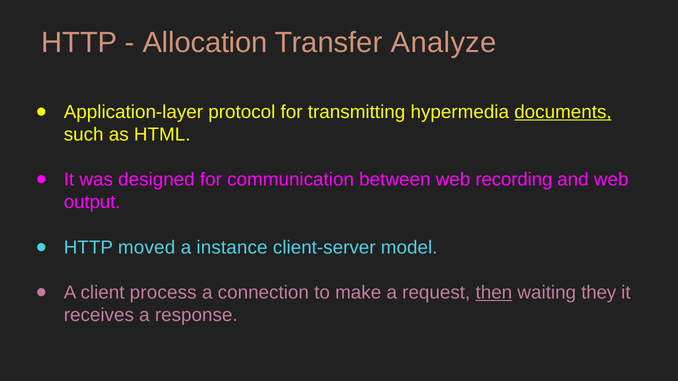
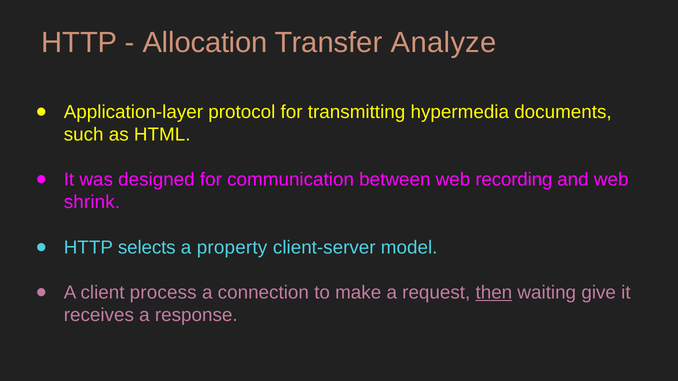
documents underline: present -> none (563, 112)
output: output -> shrink (92, 202)
moved: moved -> selects (147, 248)
instance: instance -> property (232, 248)
they: they -> give (599, 293)
